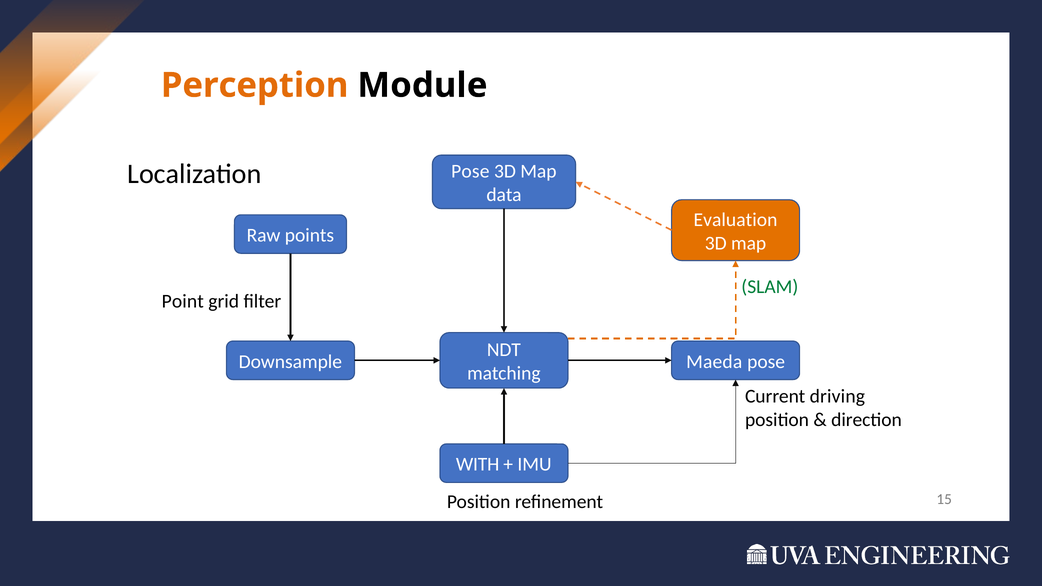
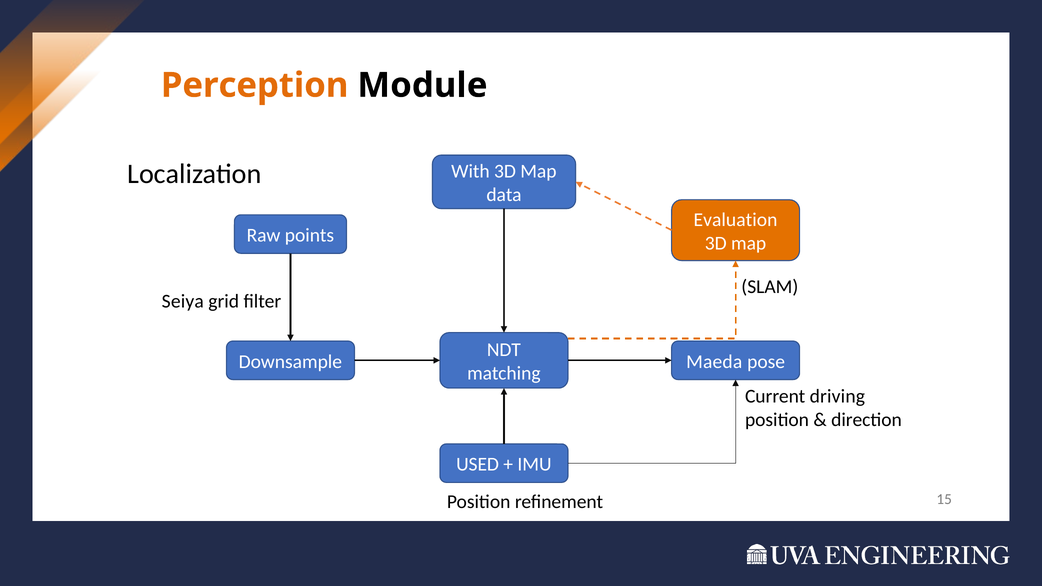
Pose: Pose -> With (470, 172)
SLAM colour: green -> black (770, 287)
Point: Point -> Seiya (183, 301)
WITH: WITH -> USED (478, 465)
